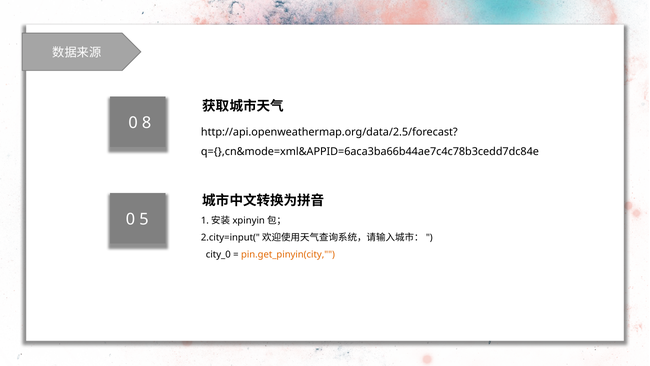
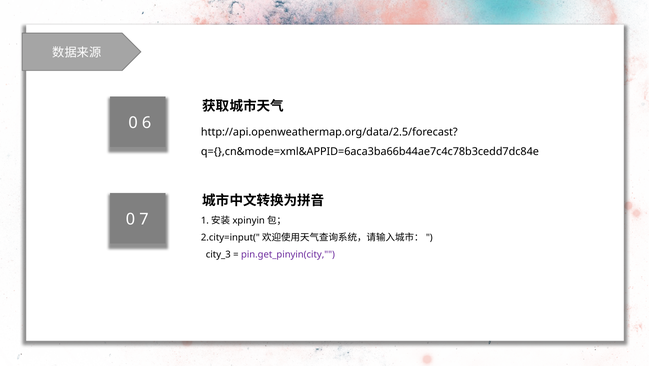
8: 8 -> 6 (147, 123)
5: 5 -> 7 (144, 219)
city_0: city_0 -> city_3 (218, 254)
pin.get_pinyin(city colour: orange -> purple (288, 254)
